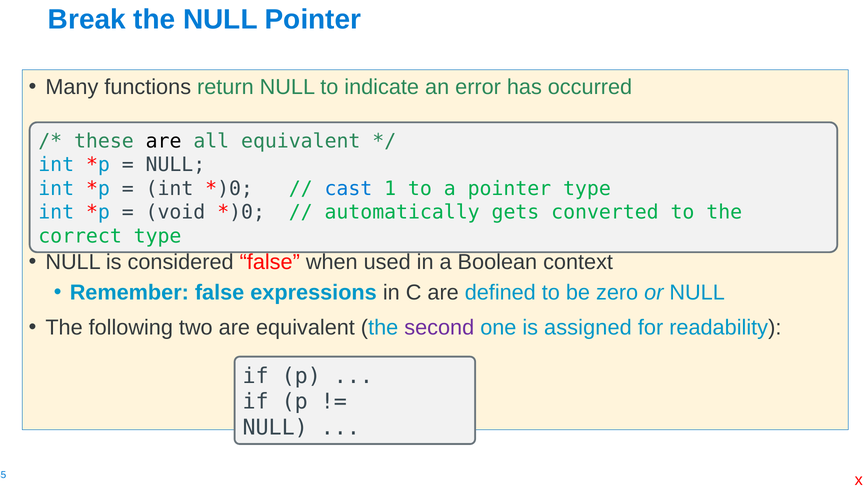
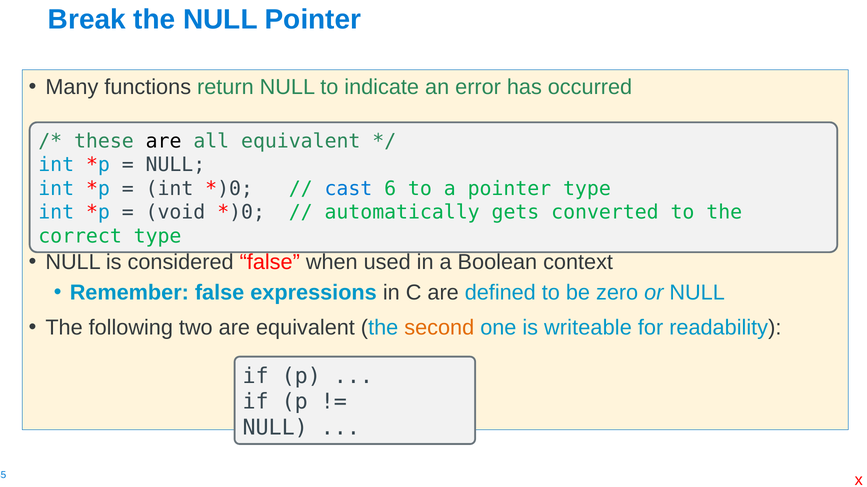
1: 1 -> 6 (390, 189)
second colour: purple -> orange (439, 328)
assigned: assigned -> writeable (588, 328)
